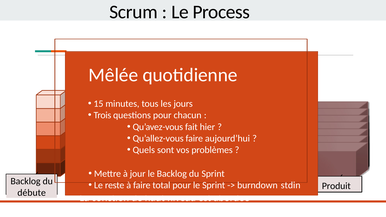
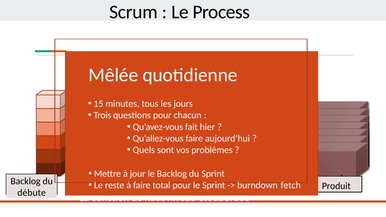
stdin: stdin -> fetch (291, 185)
